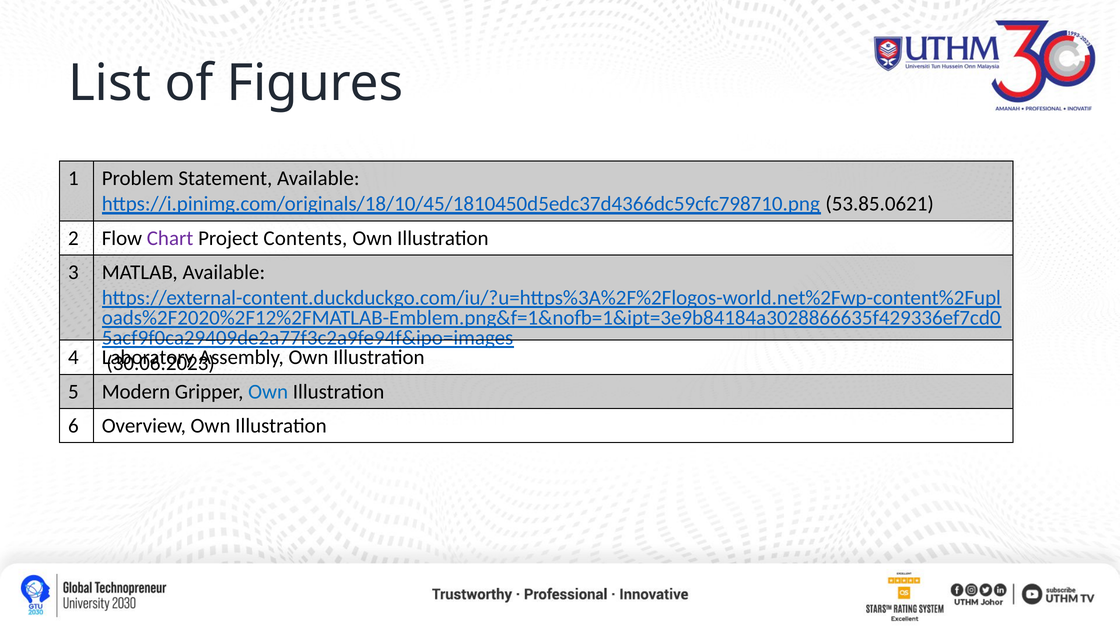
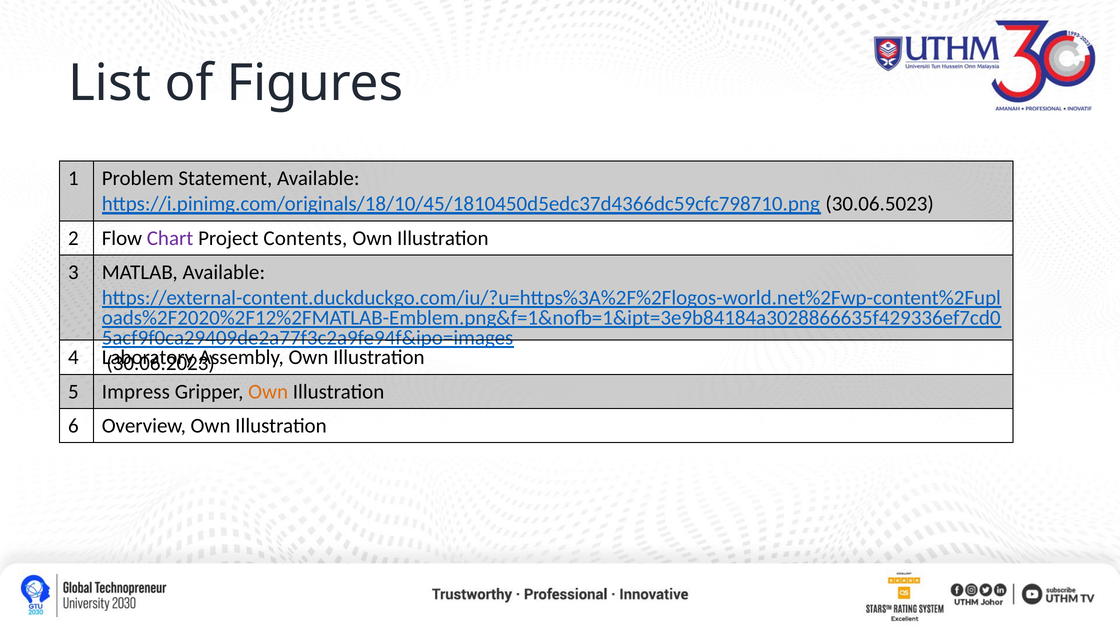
53.85.0621: 53.85.0621 -> 30.06.5023 (880, 204)
Modern: Modern -> Impress (136, 392)
Own colour: blue -> orange (268, 392)
